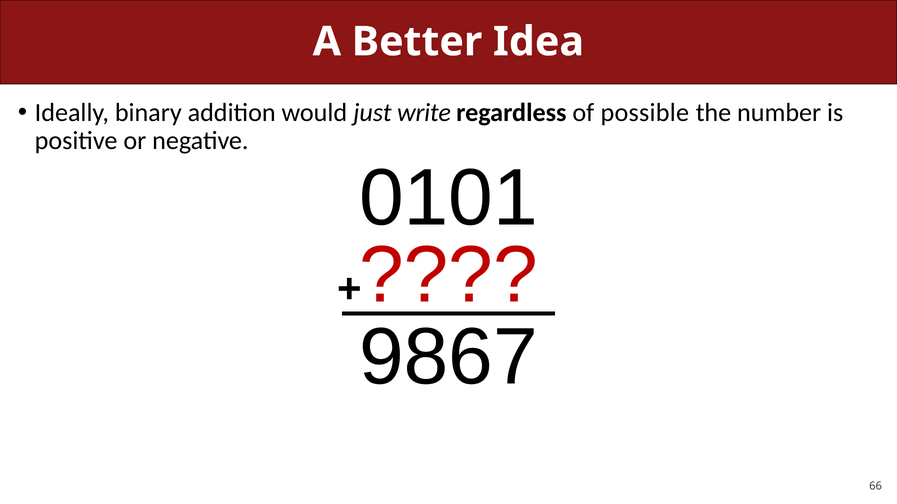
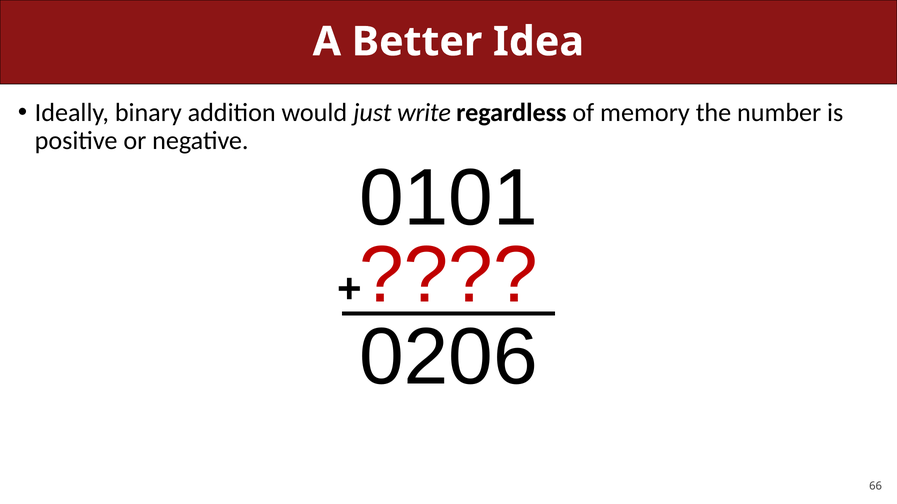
possible: possible -> memory (645, 113)
9867: 9867 -> 0206 (448, 358)
